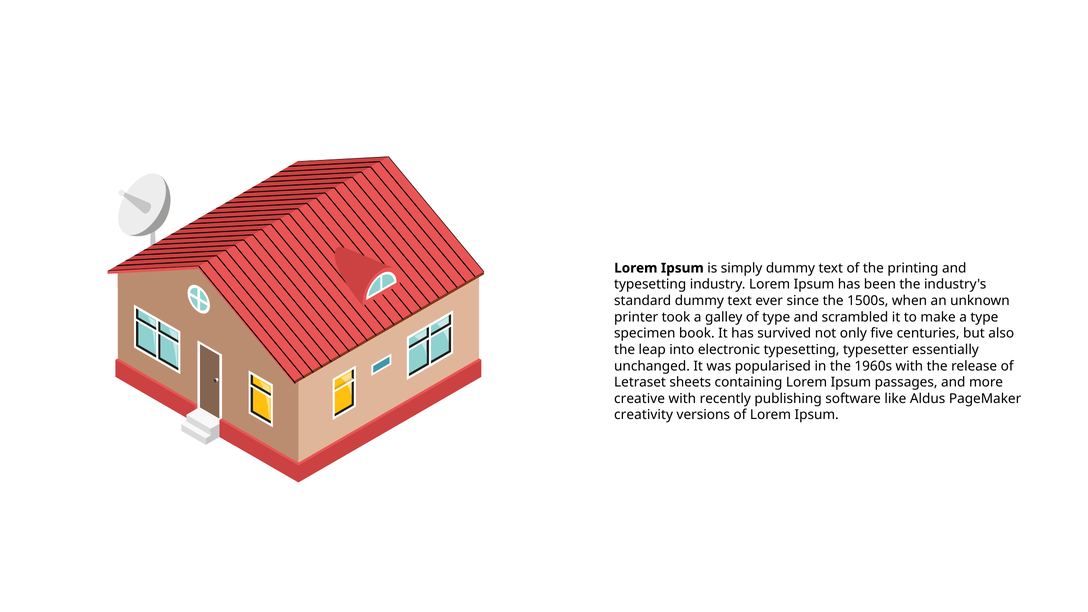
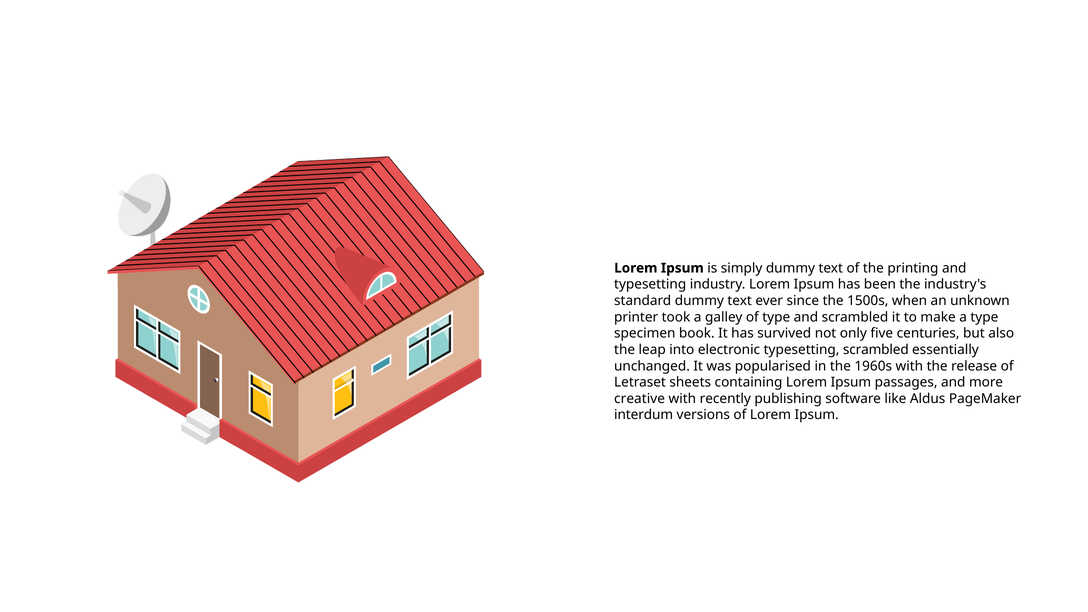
typesetting typesetter: typesetter -> scrambled (876, 350)
creativity: creativity -> interdum (644, 415)
